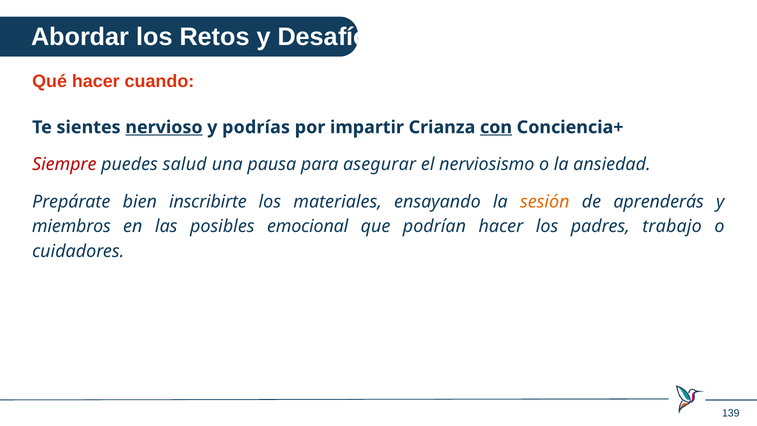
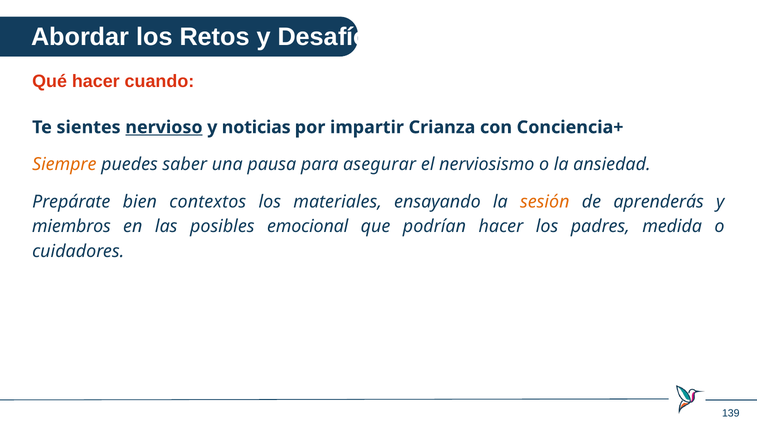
podrías: podrías -> noticias (256, 127)
con underline: present -> none (496, 127)
Siempre colour: red -> orange (64, 165)
salud: salud -> saber (185, 165)
inscribirte: inscribirte -> contextos (208, 202)
trabajo: trabajo -> medida (672, 226)
